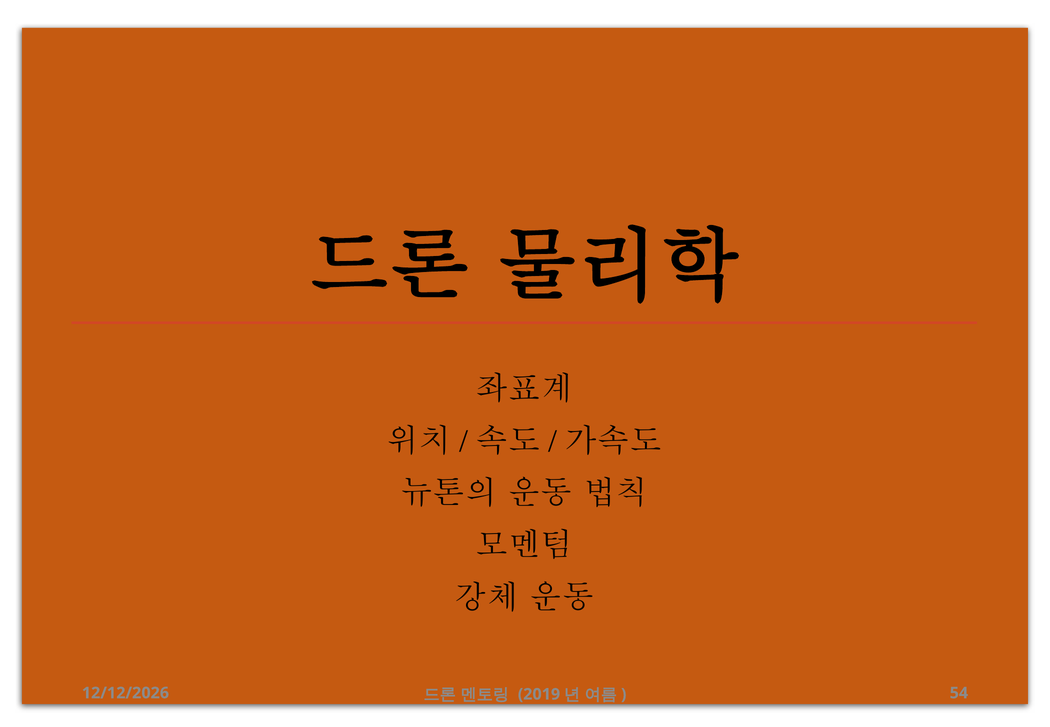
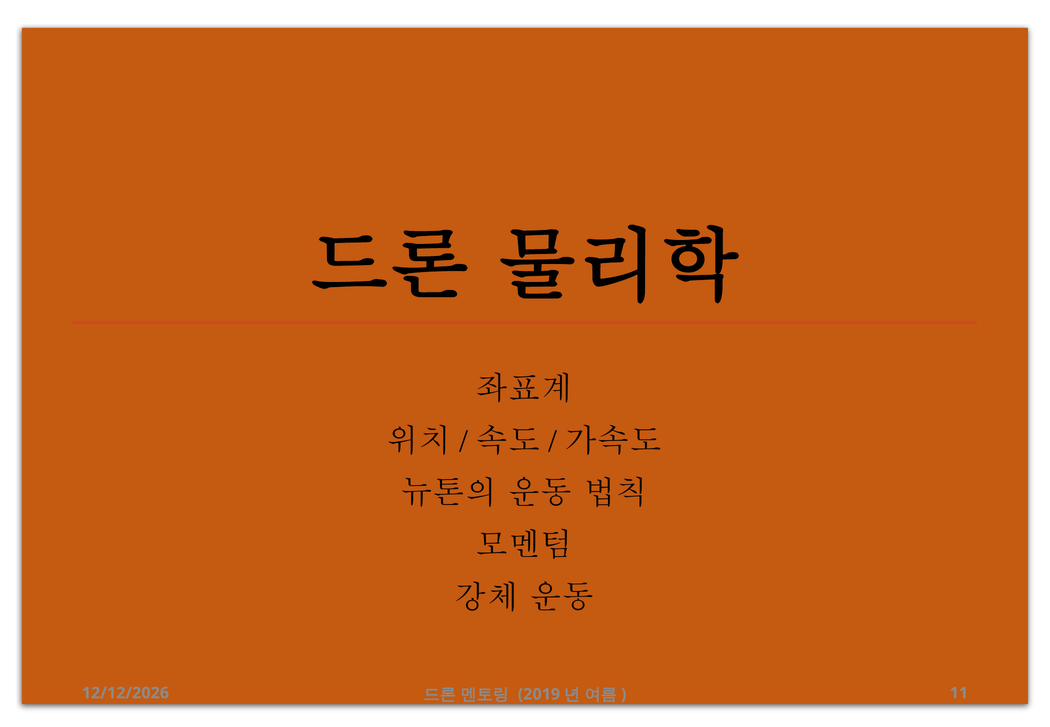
54: 54 -> 11 (959, 693)
